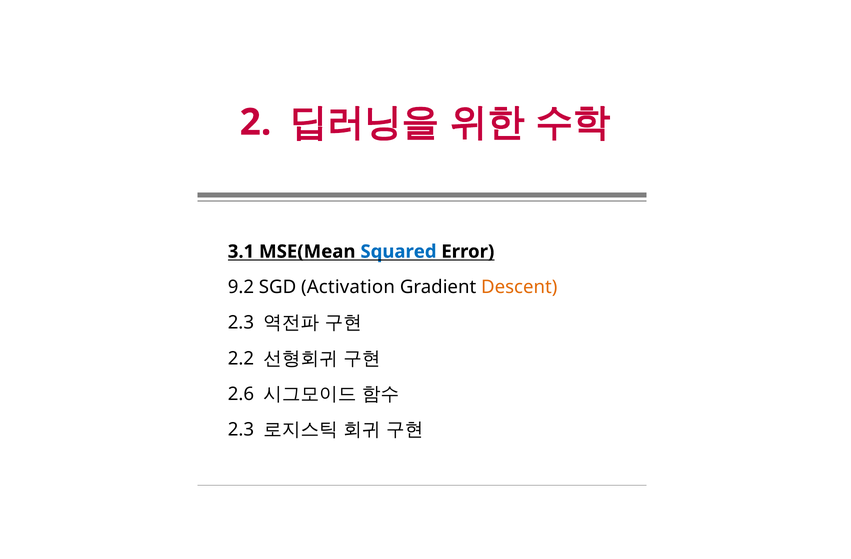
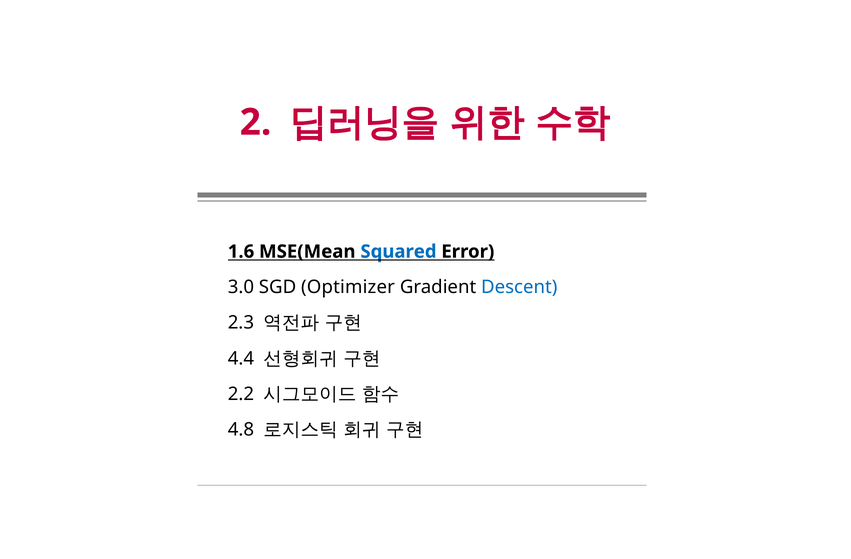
3.1: 3.1 -> 1.6 (241, 252)
9.2: 9.2 -> 3.0 (241, 287)
Activation: Activation -> Optimizer (348, 287)
Descent colour: orange -> blue (519, 287)
2.2: 2.2 -> 4.4 (241, 358)
2.6: 2.6 -> 2.2 (241, 394)
2.3: 2.3 -> 4.8 (241, 430)
